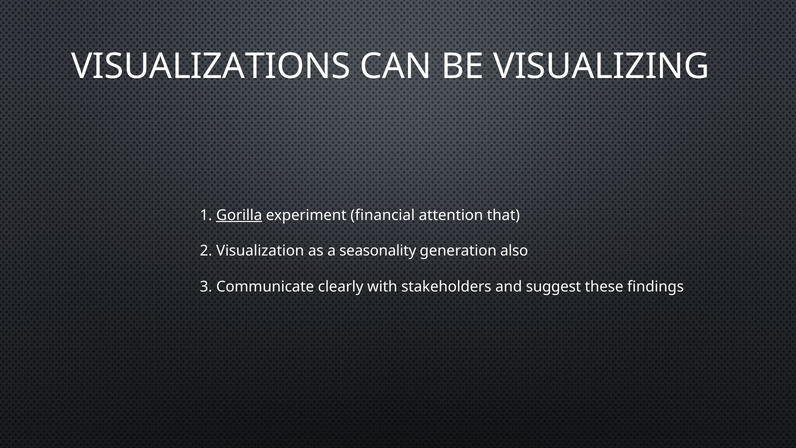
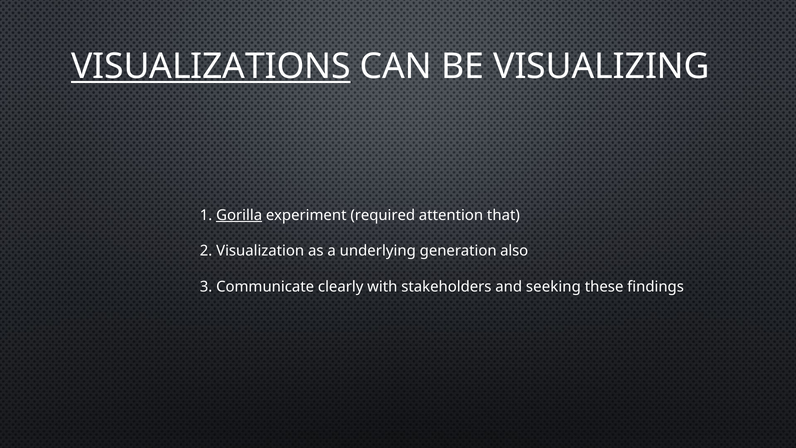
VISUALIZATIONS underline: none -> present (211, 67)
financial: financial -> required (383, 215)
seasonality: seasonality -> underlying (378, 251)
suggest: suggest -> seeking (553, 287)
